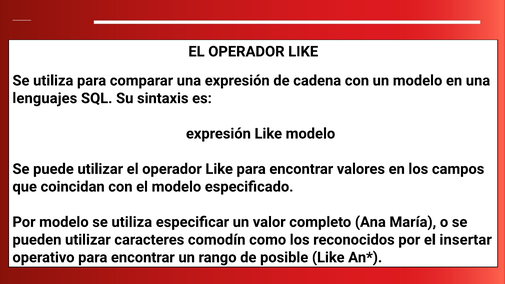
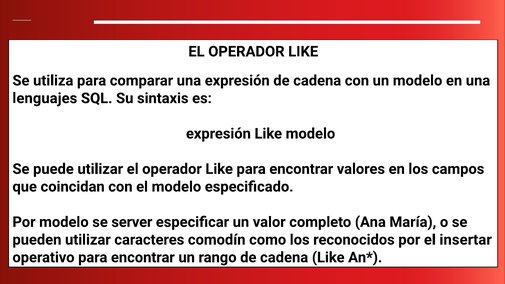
modelo se utiliza: utiliza -> server (132, 222)
rango de posible: posible -> cadena (284, 257)
